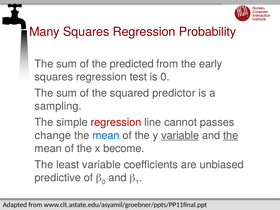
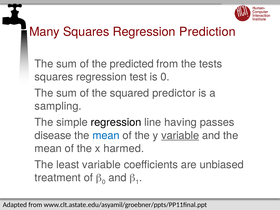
Probability: Probability -> Prediction (207, 32)
early: early -> tests (211, 64)
regression colour: red -> black (116, 122)
cannot: cannot -> having (181, 122)
change: change -> disease (53, 135)
the underline: present -> none (231, 135)
become: become -> harmed (124, 149)
predictive: predictive -> treatment (58, 178)
